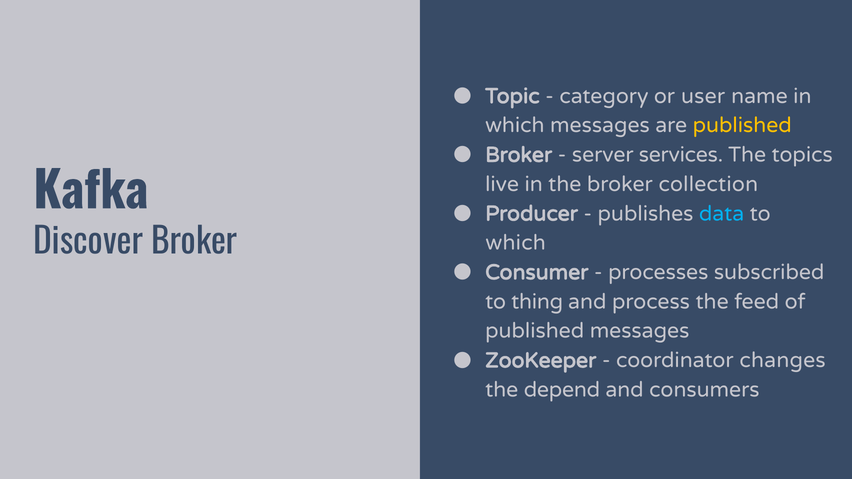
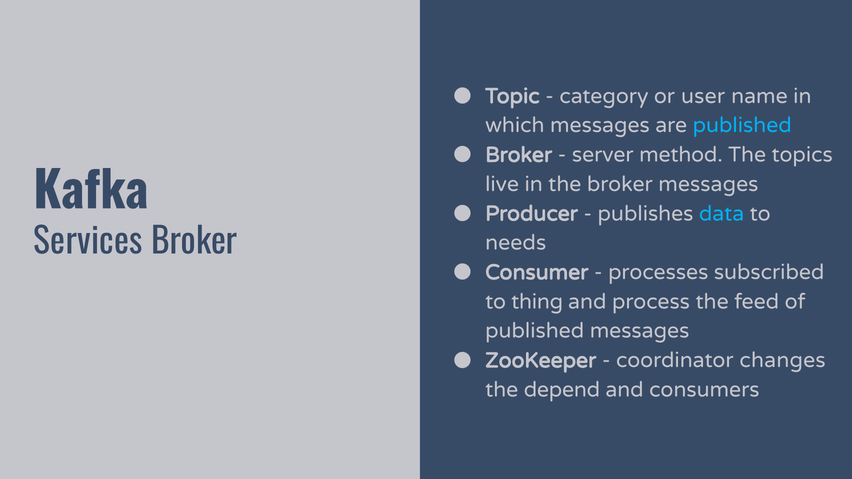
published colour: yellow -> light blue (742, 125)
services: services -> method (681, 155)
broker collection: collection -> messages (708, 184)
Discover: Discover -> Services (88, 242)
which: which -> needs (516, 243)
